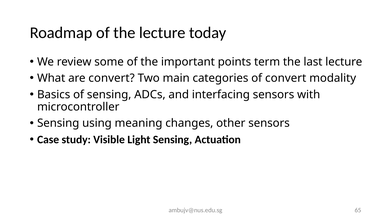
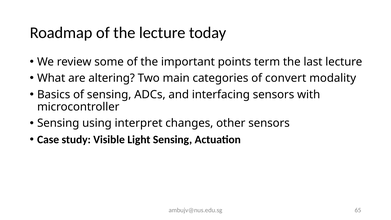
are convert: convert -> altering (112, 78)
meaning: meaning -> interpret (139, 123)
